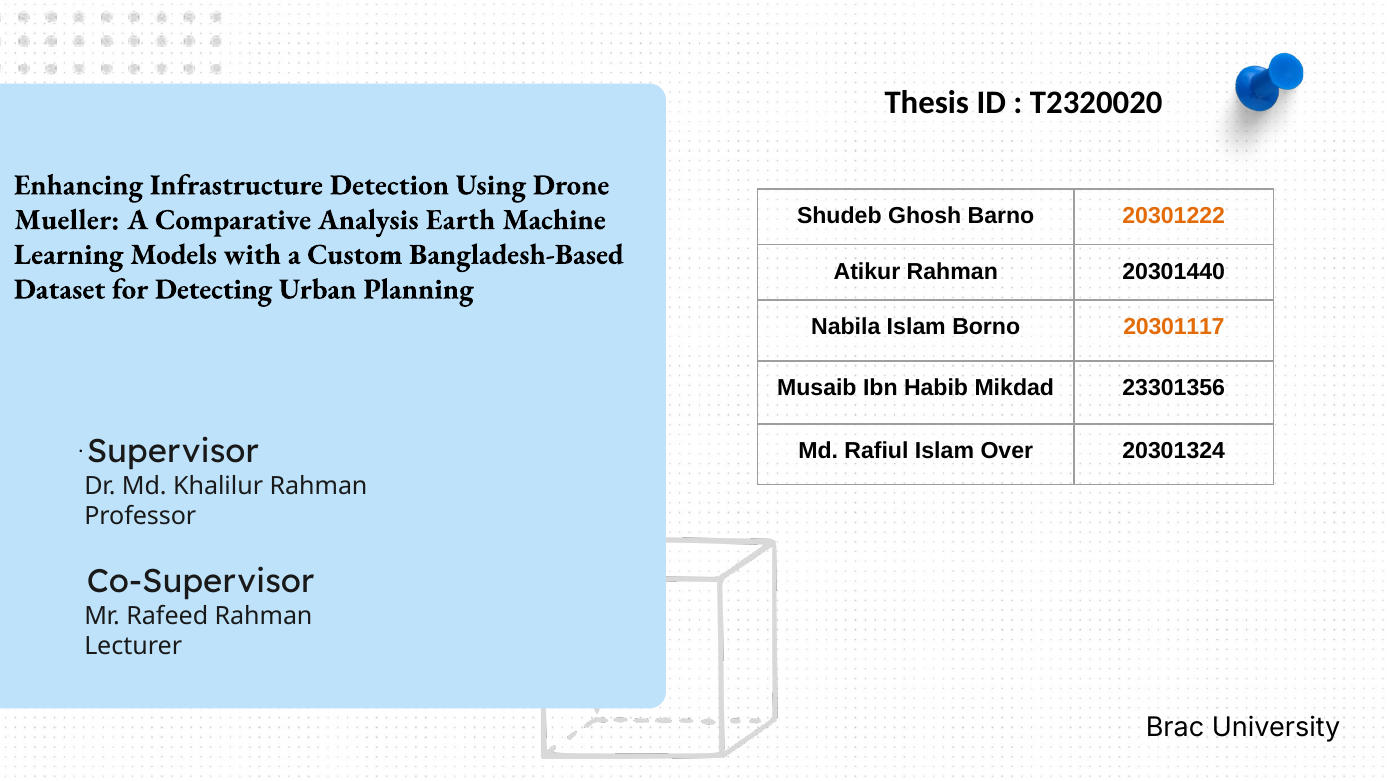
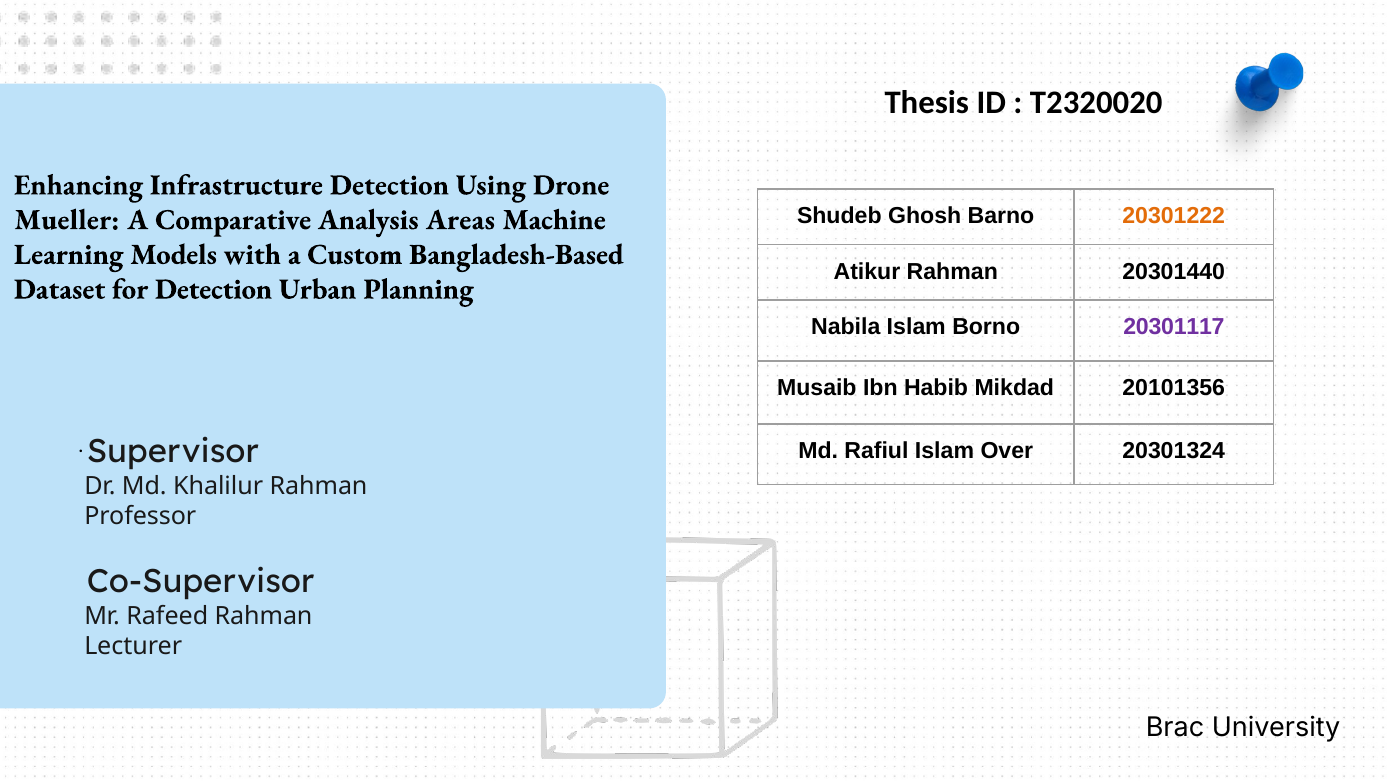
Earth: Earth -> Areas (460, 219)
for Detecting: Detecting -> Detection (214, 289)
20301117 colour: orange -> purple (1174, 327)
23301356: 23301356 -> 20101356 (1174, 388)
